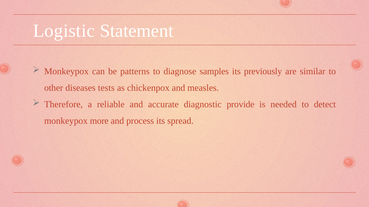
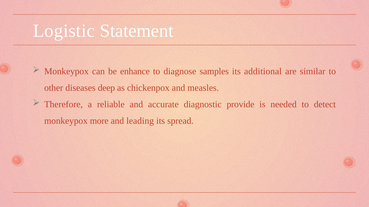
patterns: patterns -> enhance (135, 71)
previously: previously -> additional (263, 71)
tests: tests -> deep (106, 88)
process: process -> leading (140, 121)
